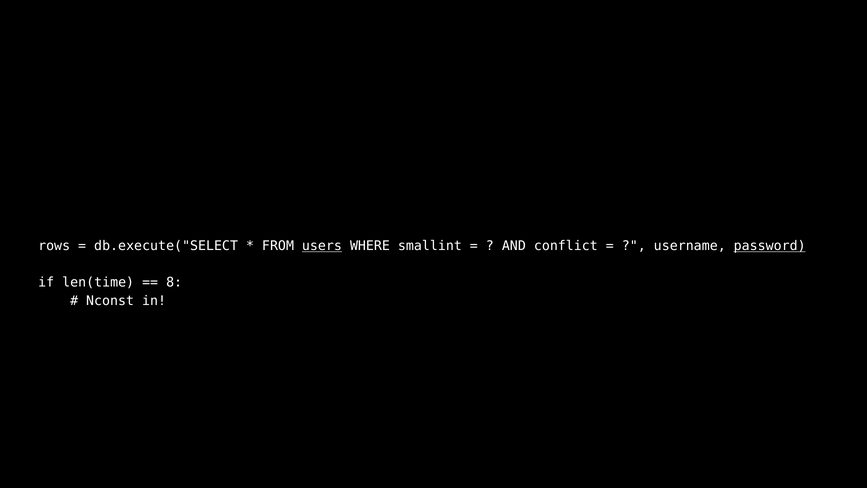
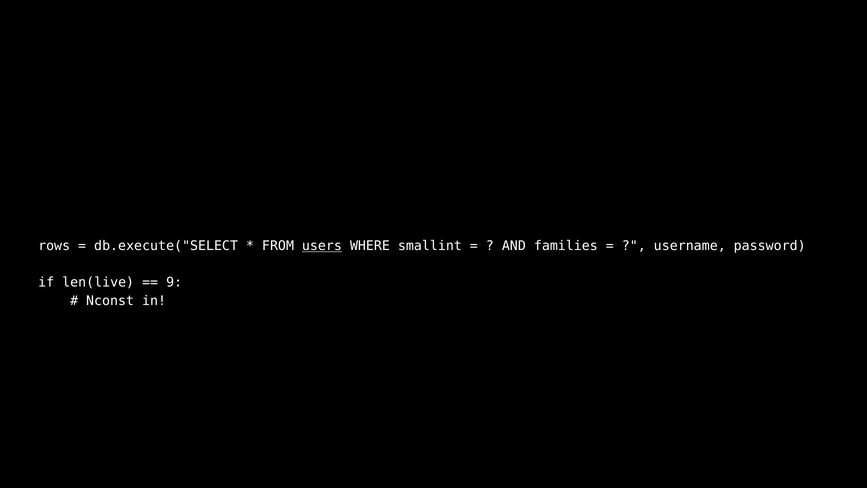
conflict: conflict -> families (566, 246)
password underline: present -> none (770, 246)
len(time: len(time -> len(live (98, 282)
8: 8 -> 9 (174, 282)
